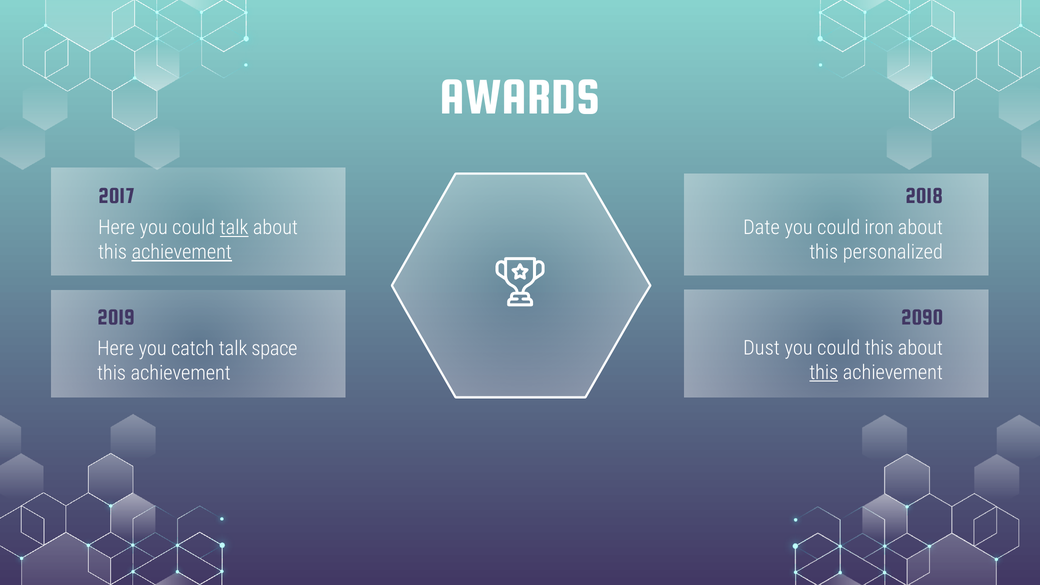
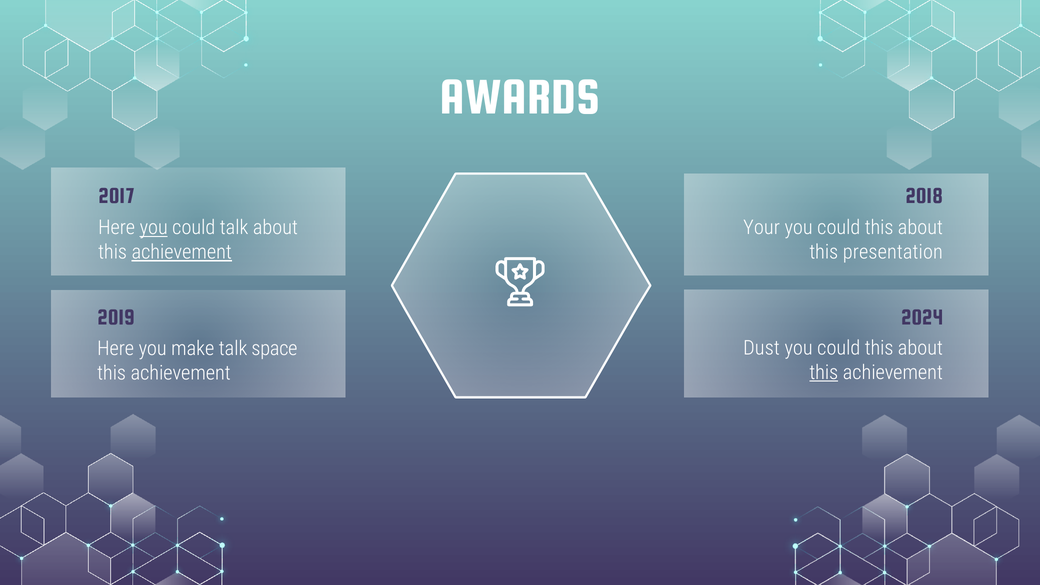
you underline: none -> present (154, 228)
talk underline: present -> none (234, 228)
Date: Date -> Your (762, 228)
iron: iron -> this (879, 228)
personalized: personalized -> presentation (893, 252)
2090: 2090 -> 2024 (922, 317)
catch: catch -> make (193, 349)
